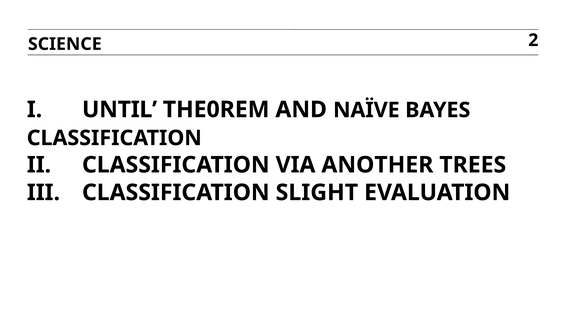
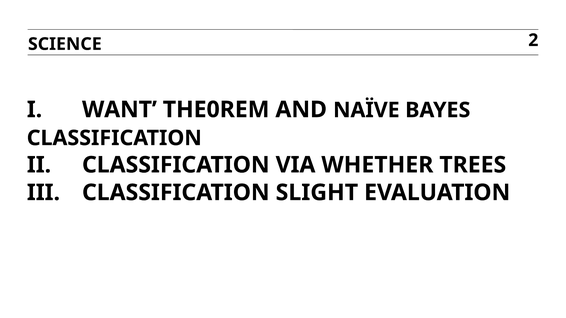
UNTIL: UNTIL -> WANT (119, 110)
ANOTHER: ANOTHER -> WHETHER (377, 165)
